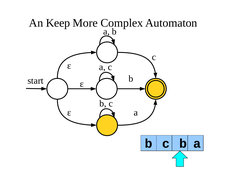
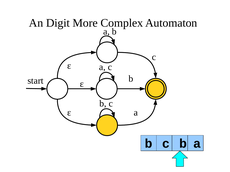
Keep: Keep -> Digit (58, 23)
